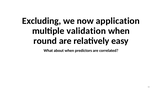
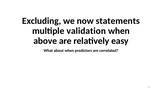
application: application -> statements (118, 21)
round: round -> above (45, 41)
